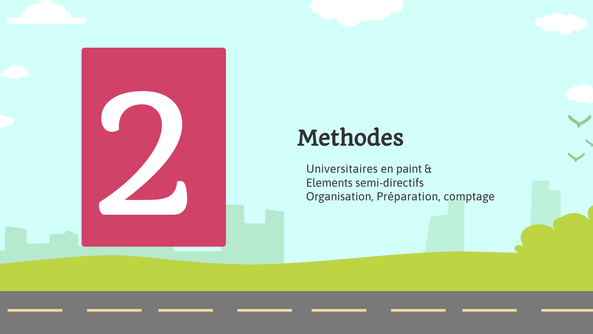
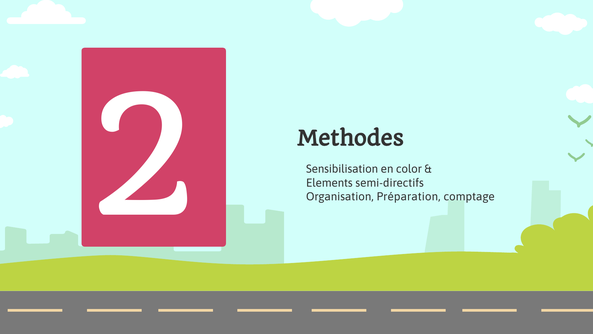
Universitaires: Universitaires -> Sensibilisation (342, 169)
paint: paint -> color (409, 169)
